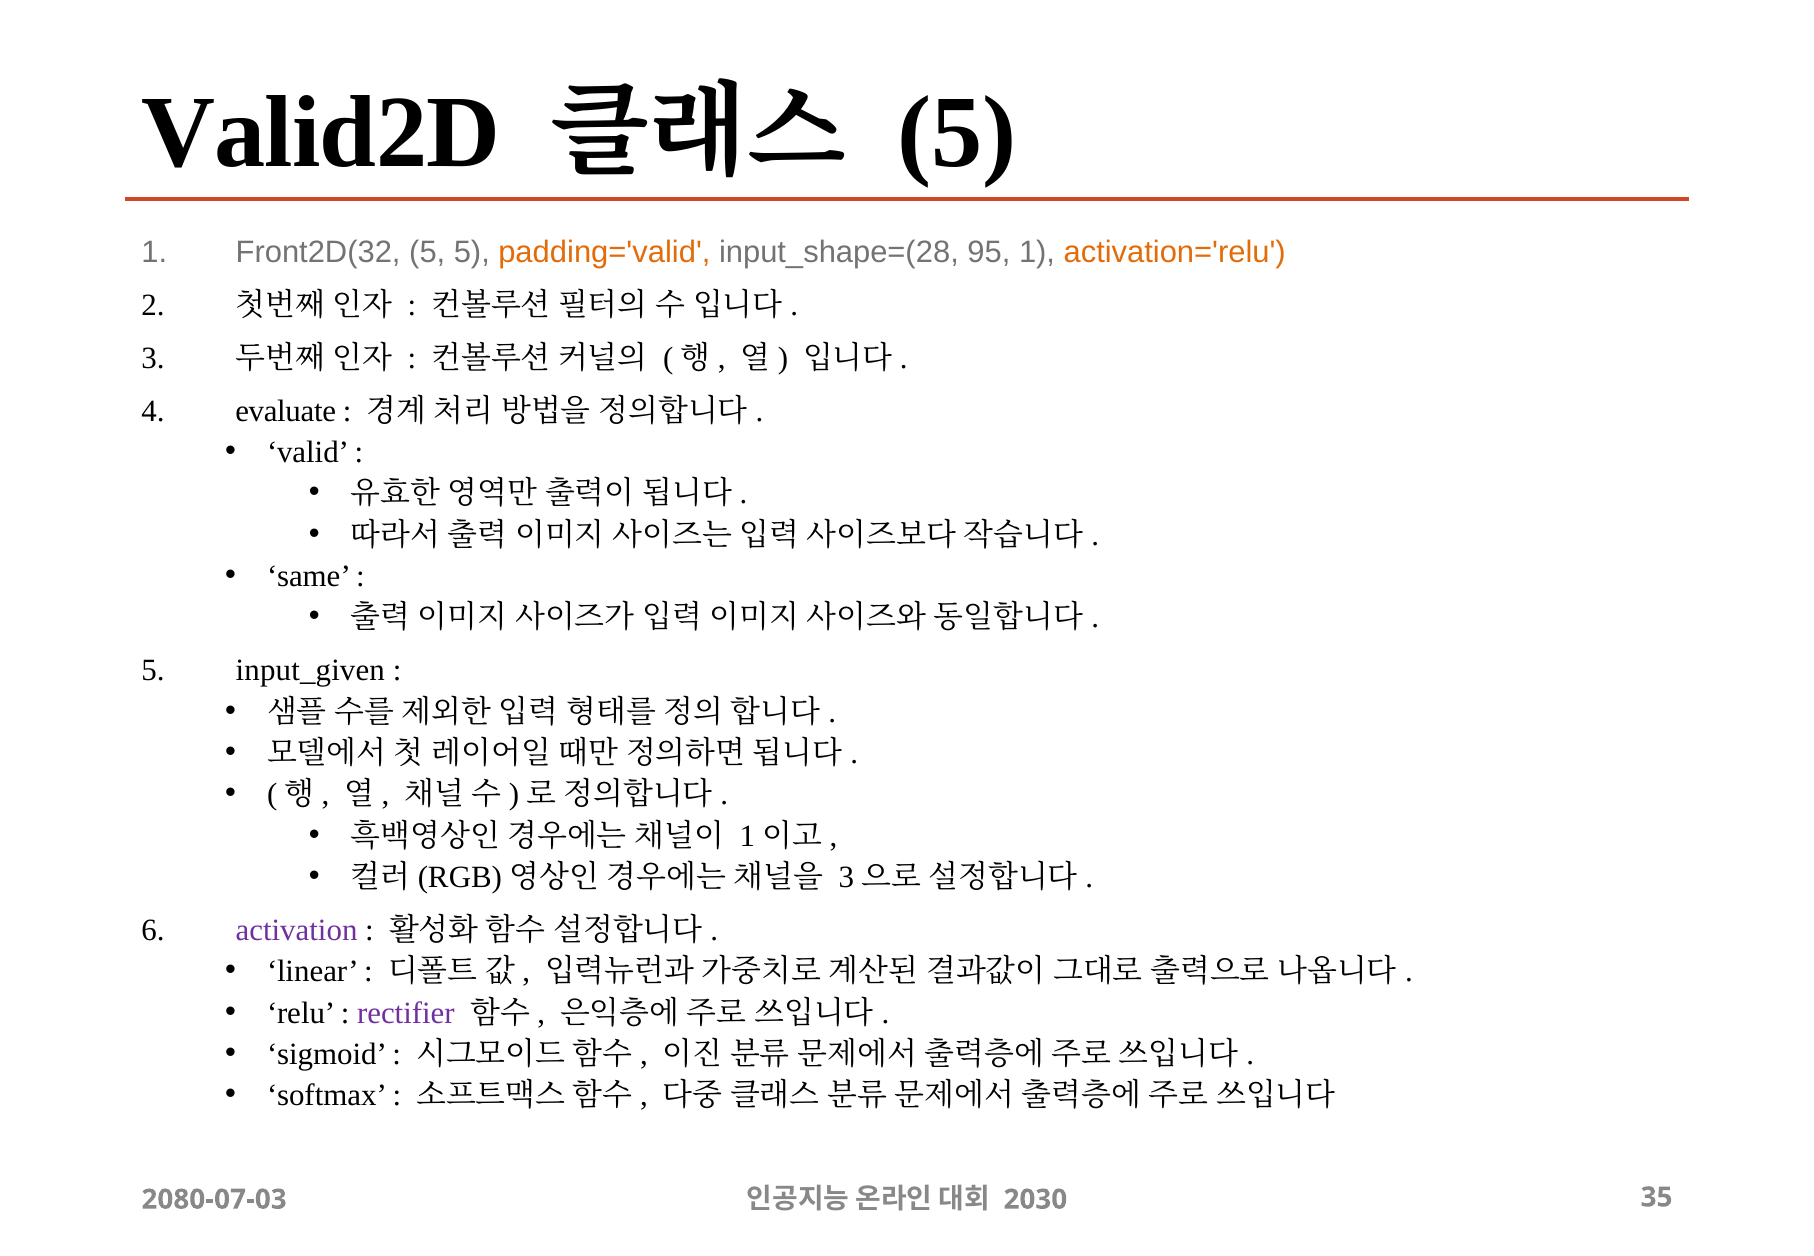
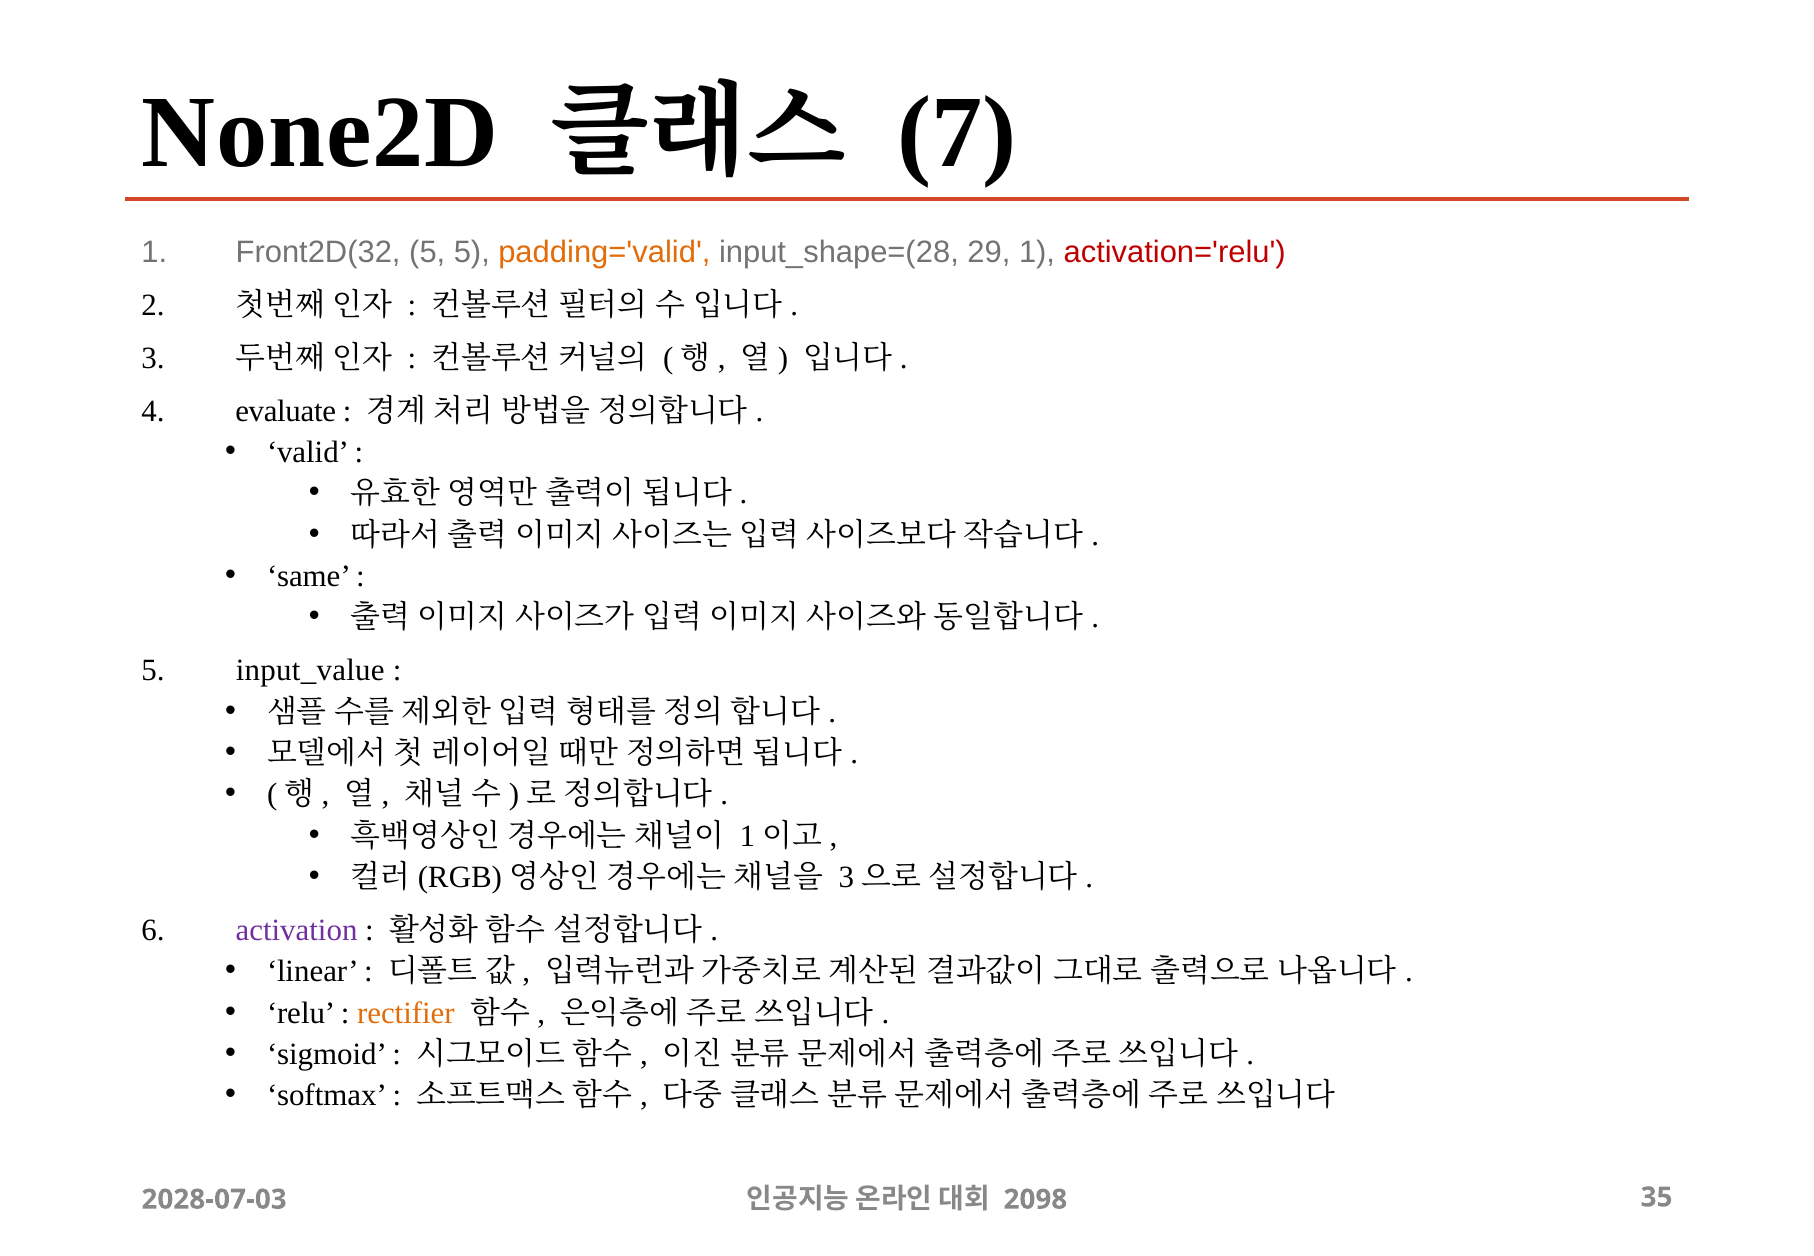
Valid2D: Valid2D -> None2D (320, 132)
5: 5 -> 7 (957, 132)
95: 95 -> 29 (989, 252)
activation='relu colour: orange -> red (1175, 252)
input_given: input_given -> input_value (310, 671)
rectifier colour: purple -> orange (406, 1013)
2080-07-03: 2080-07-03 -> 2028-07-03 (214, 1199)
2030: 2030 -> 2098 (1035, 1199)
